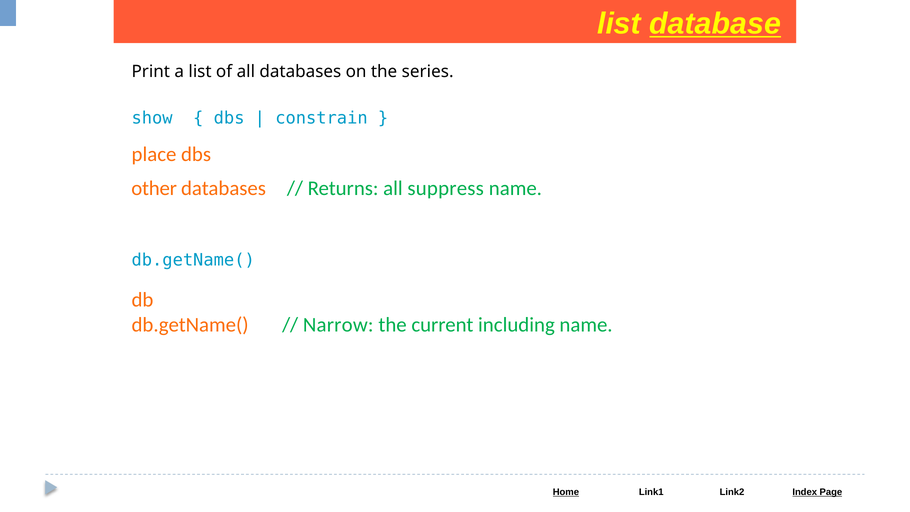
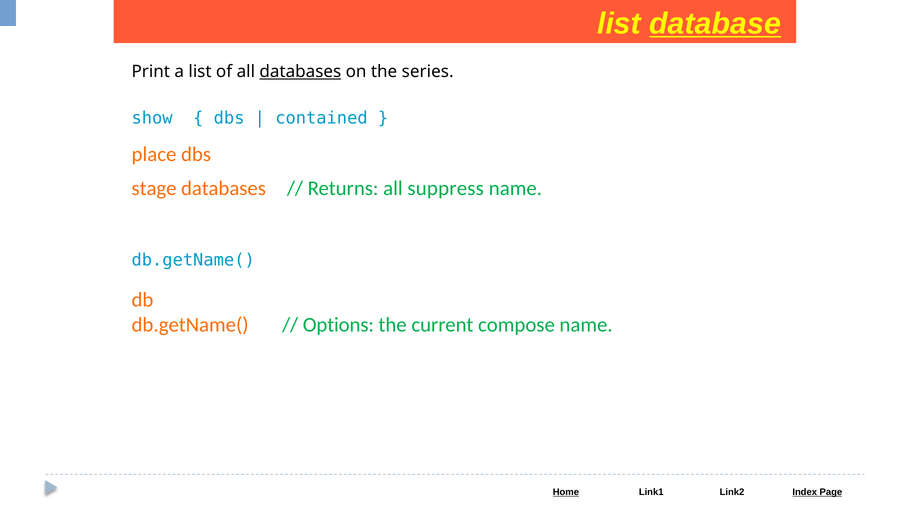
databases underline: none -> present (300, 72)
constrain: constrain -> contained (321, 118)
other: other -> stage (154, 188)
Narrow: Narrow -> Options (338, 325)
including: including -> compose (516, 325)
